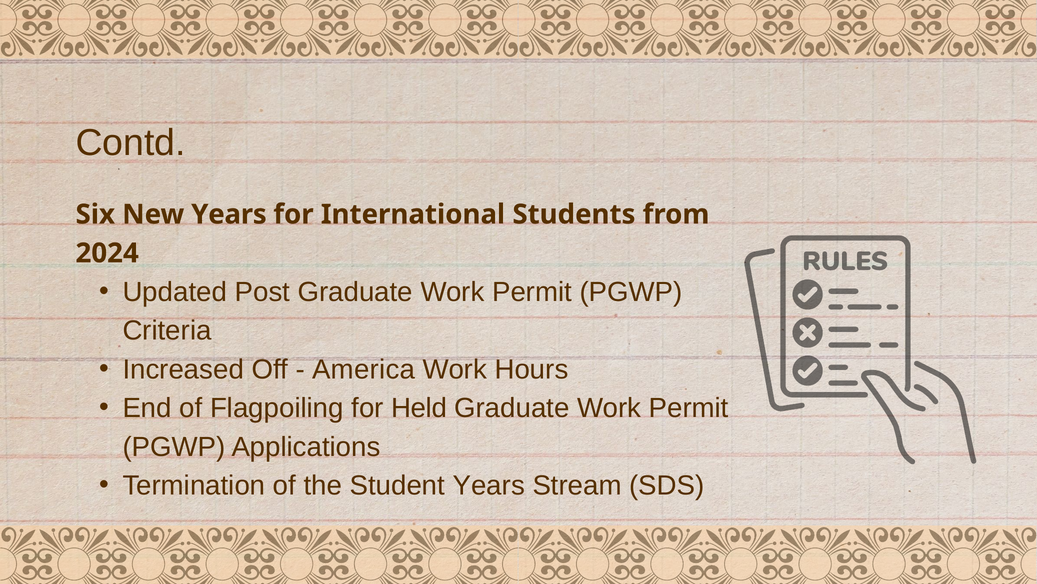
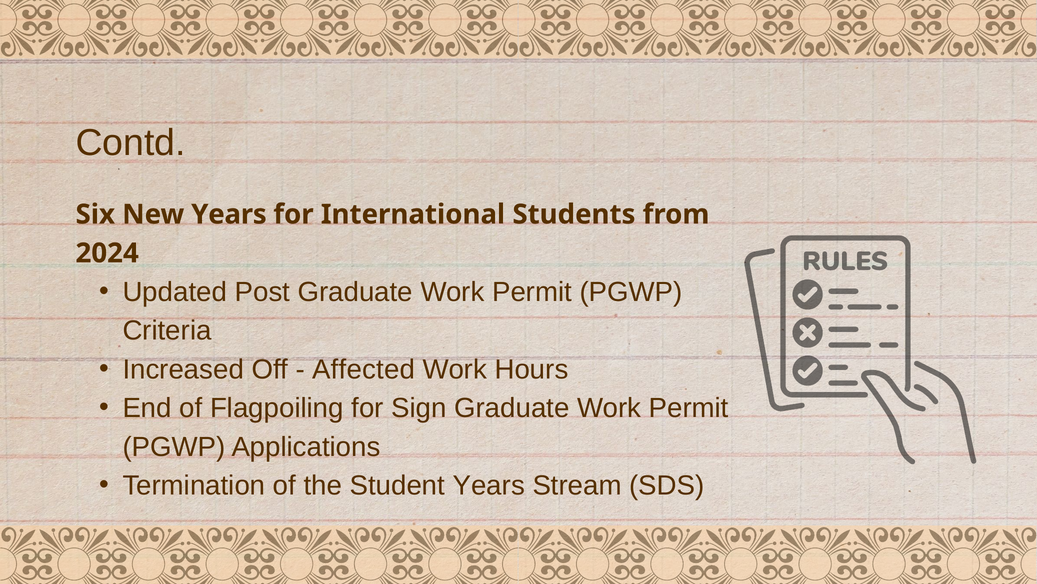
America: America -> Affected (364, 369)
Held: Held -> Sign (419, 408)
